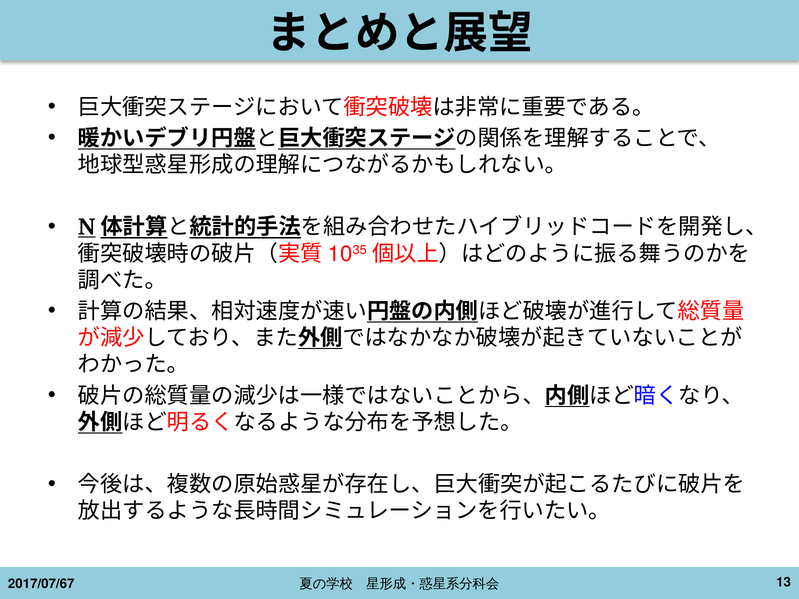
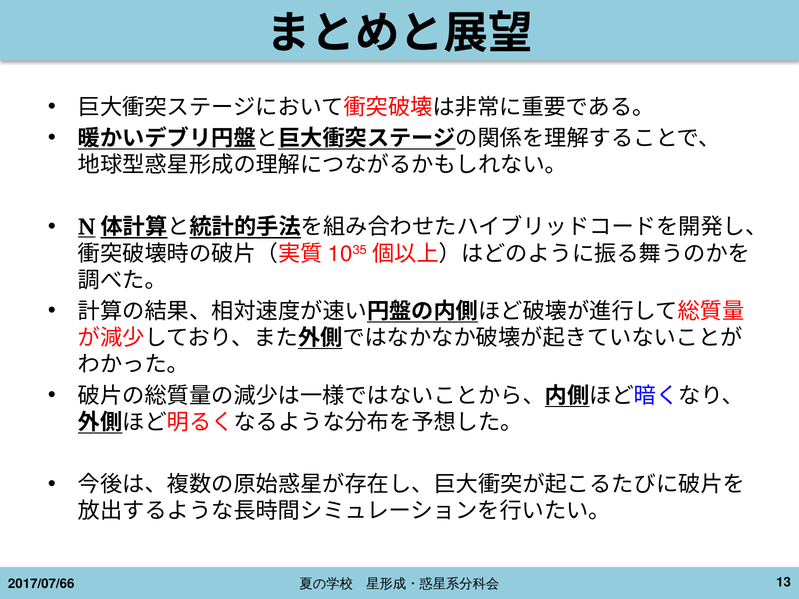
2017/07/67: 2017/07/67 -> 2017/07/66 (41, 584)
